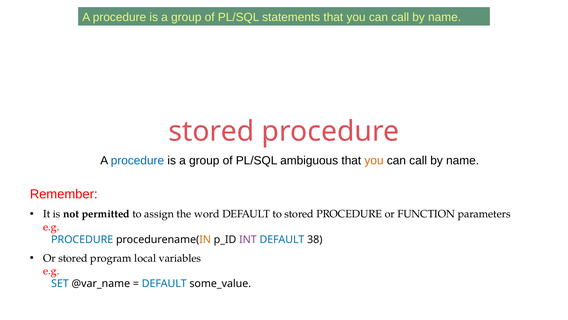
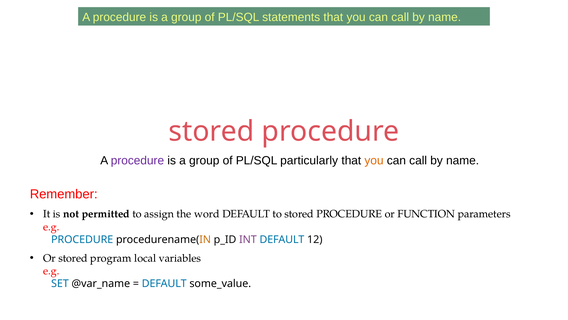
procedure colour: blue -> purple (137, 160)
ambiguous: ambiguous -> particularly (309, 160)
38: 38 -> 12 (315, 239)
